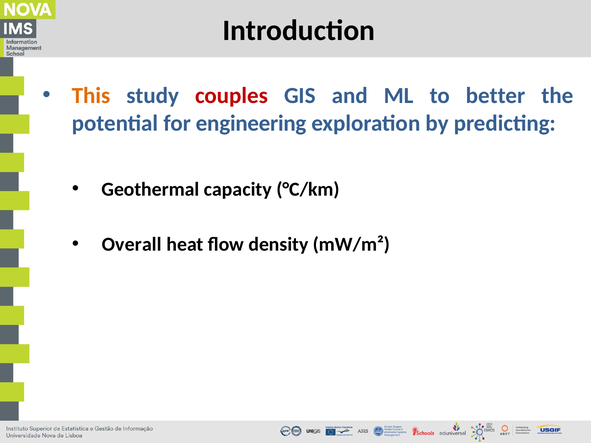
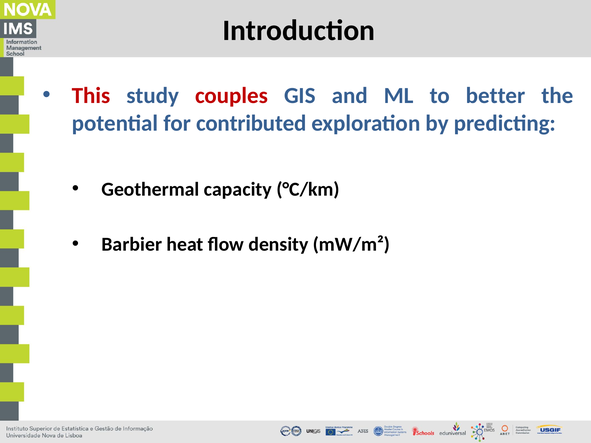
This colour: orange -> red (91, 96)
engineering: engineering -> contributed (251, 123)
Overall: Overall -> Barbier (132, 244)
